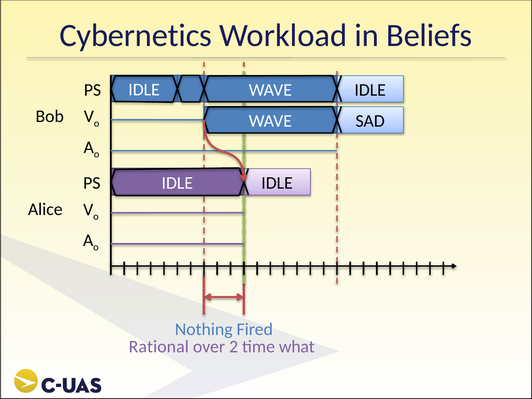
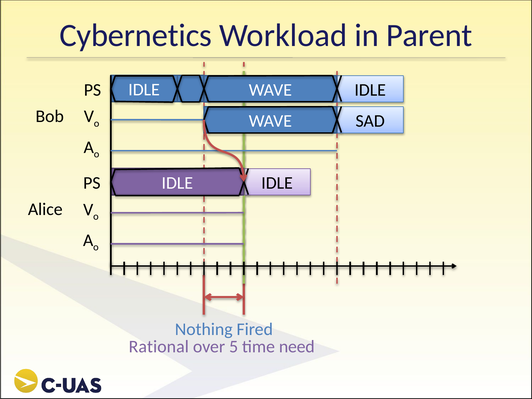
Beliefs: Beliefs -> Parent (429, 35)
2: 2 -> 5 (234, 347)
what: what -> need (297, 347)
